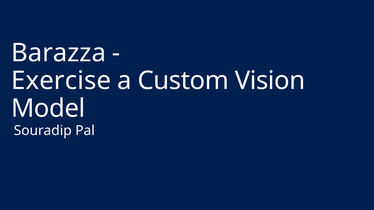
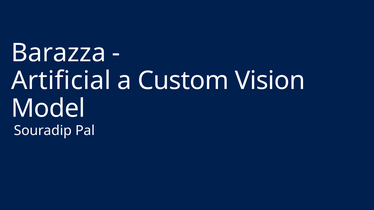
Exercise: Exercise -> Artificial (61, 81)
